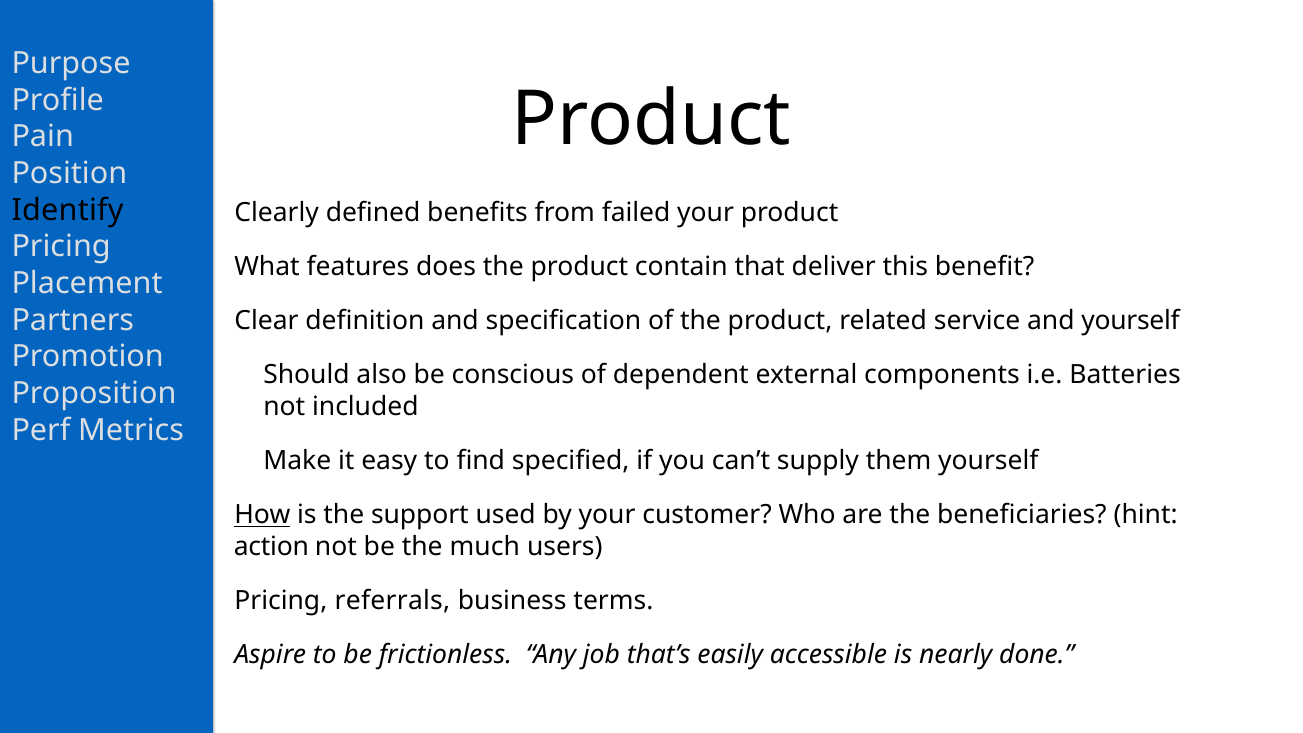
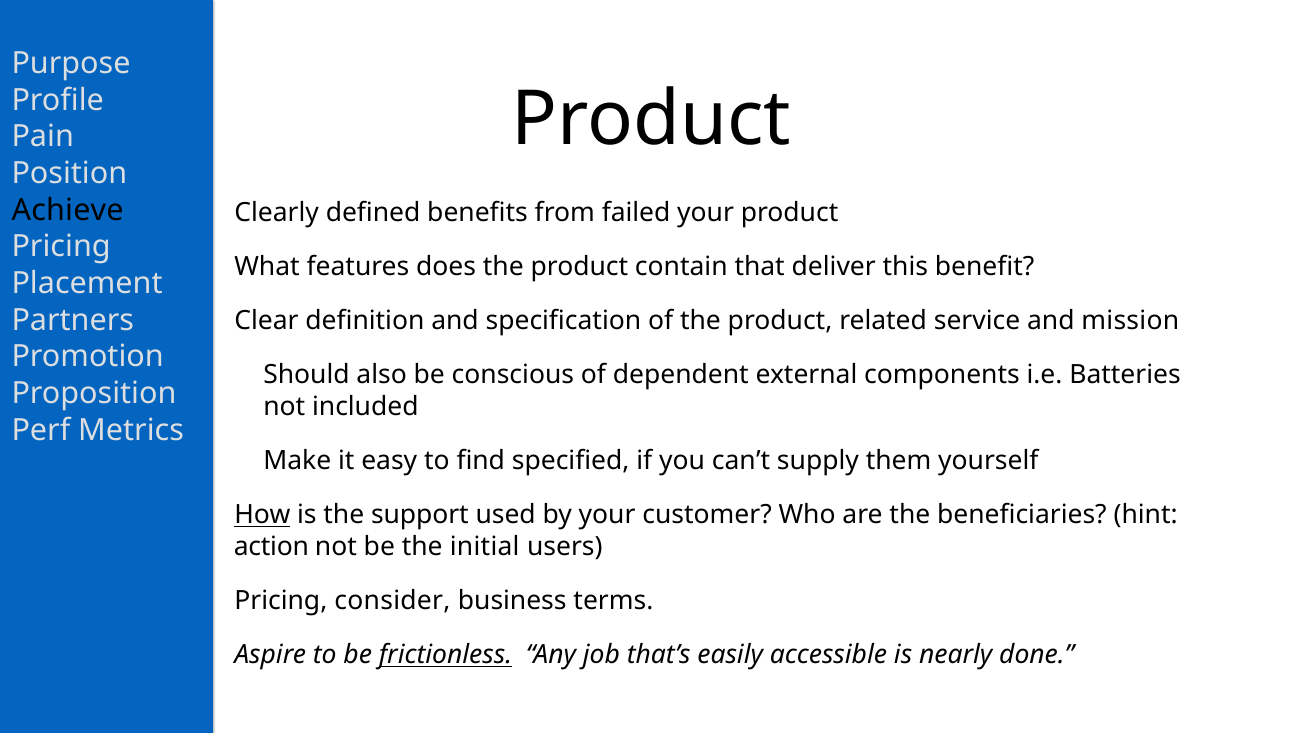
Identify: Identify -> Achieve (68, 210)
and yourself: yourself -> mission (1130, 321)
much: much -> initial (485, 547)
referrals: referrals -> consider (392, 601)
frictionless underline: none -> present (445, 655)
